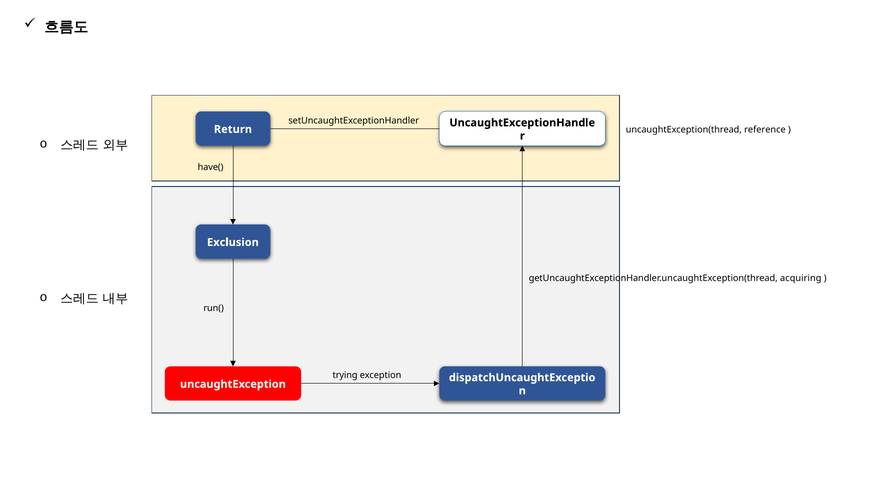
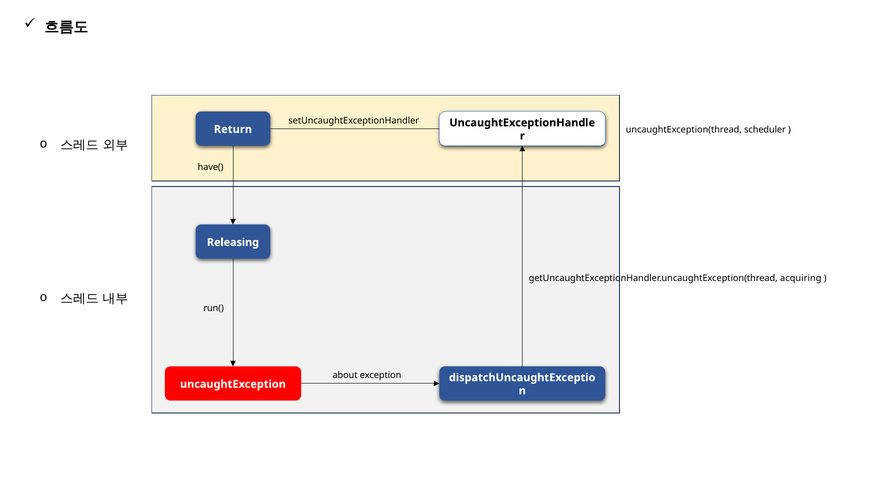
reference: reference -> scheduler (765, 130)
Exclusion: Exclusion -> Releasing (233, 242)
trying: trying -> about (345, 375)
